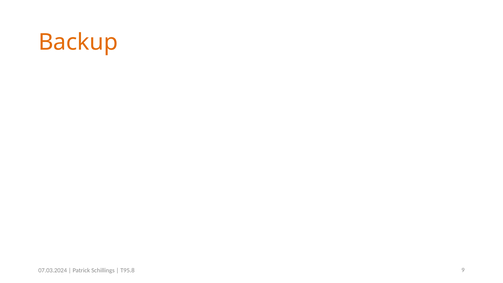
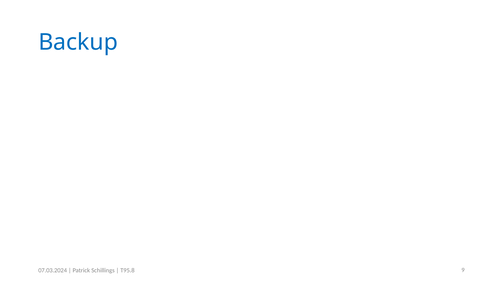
Backup colour: orange -> blue (78, 42)
